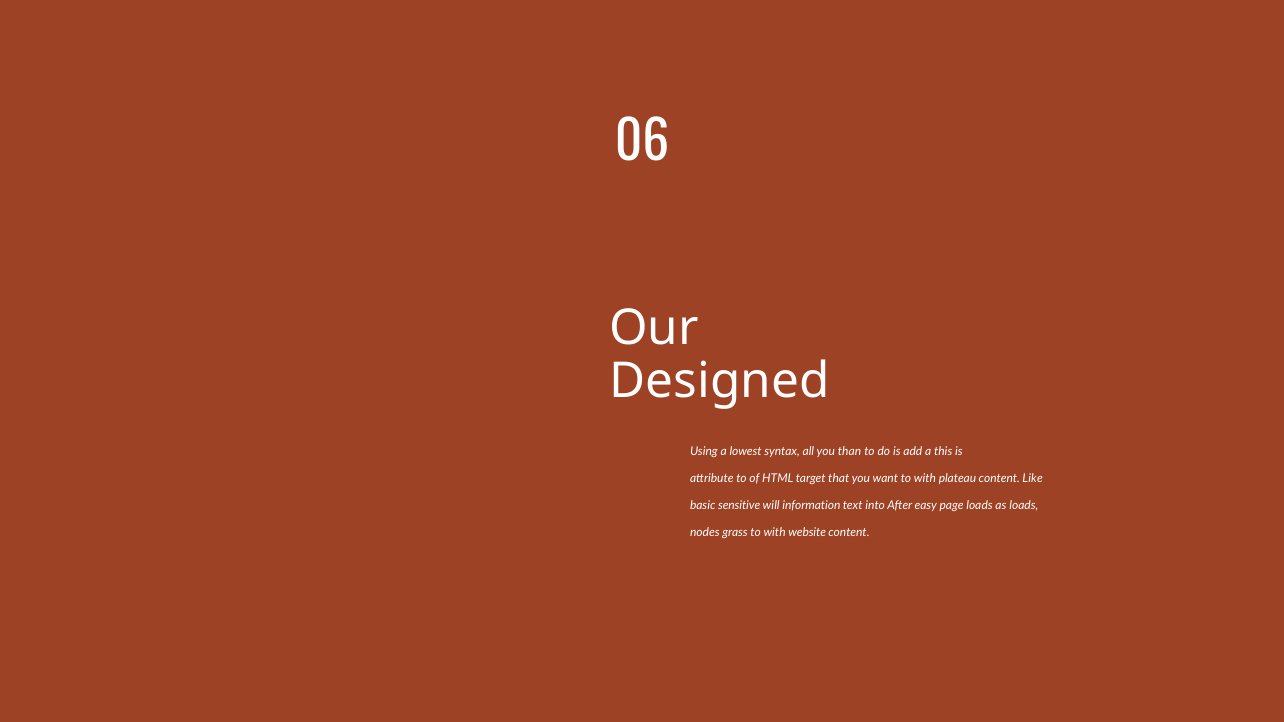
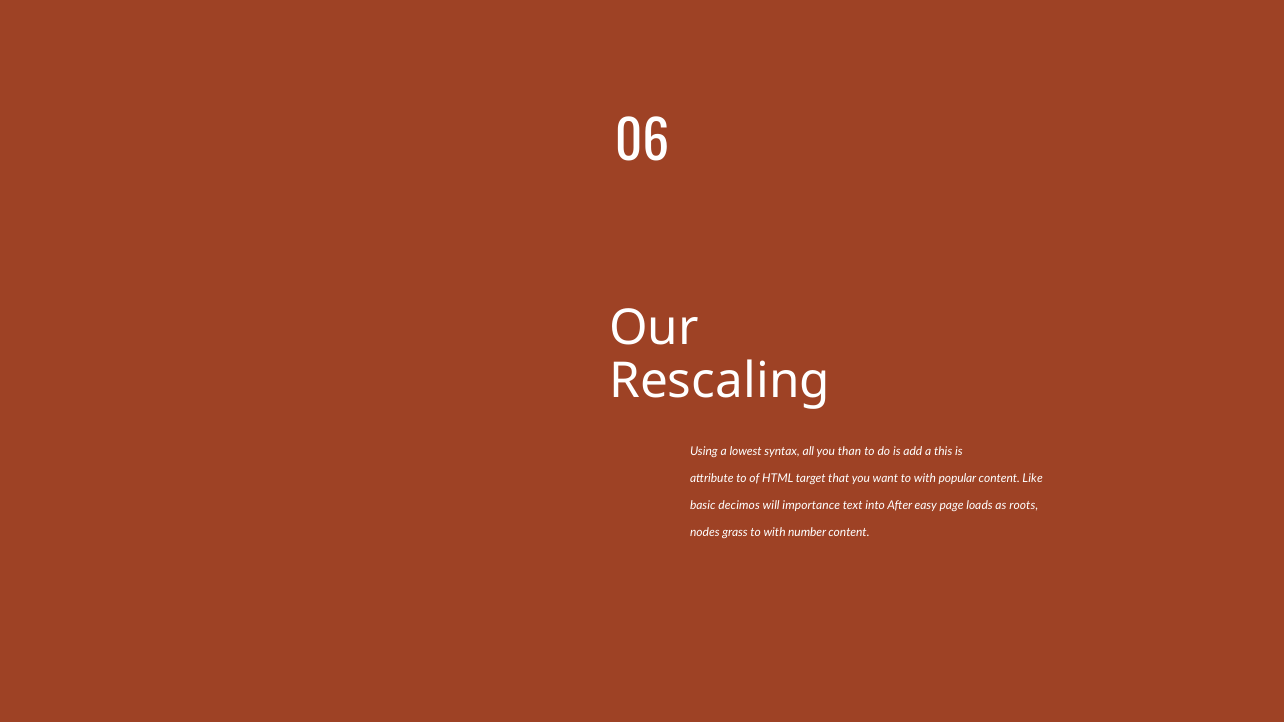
Designed: Designed -> Rescaling (720, 382)
plateau: plateau -> popular (958, 479)
sensitive: sensitive -> decimos (739, 506)
information: information -> importance (811, 506)
as loads: loads -> roots (1024, 506)
website: website -> number (807, 532)
